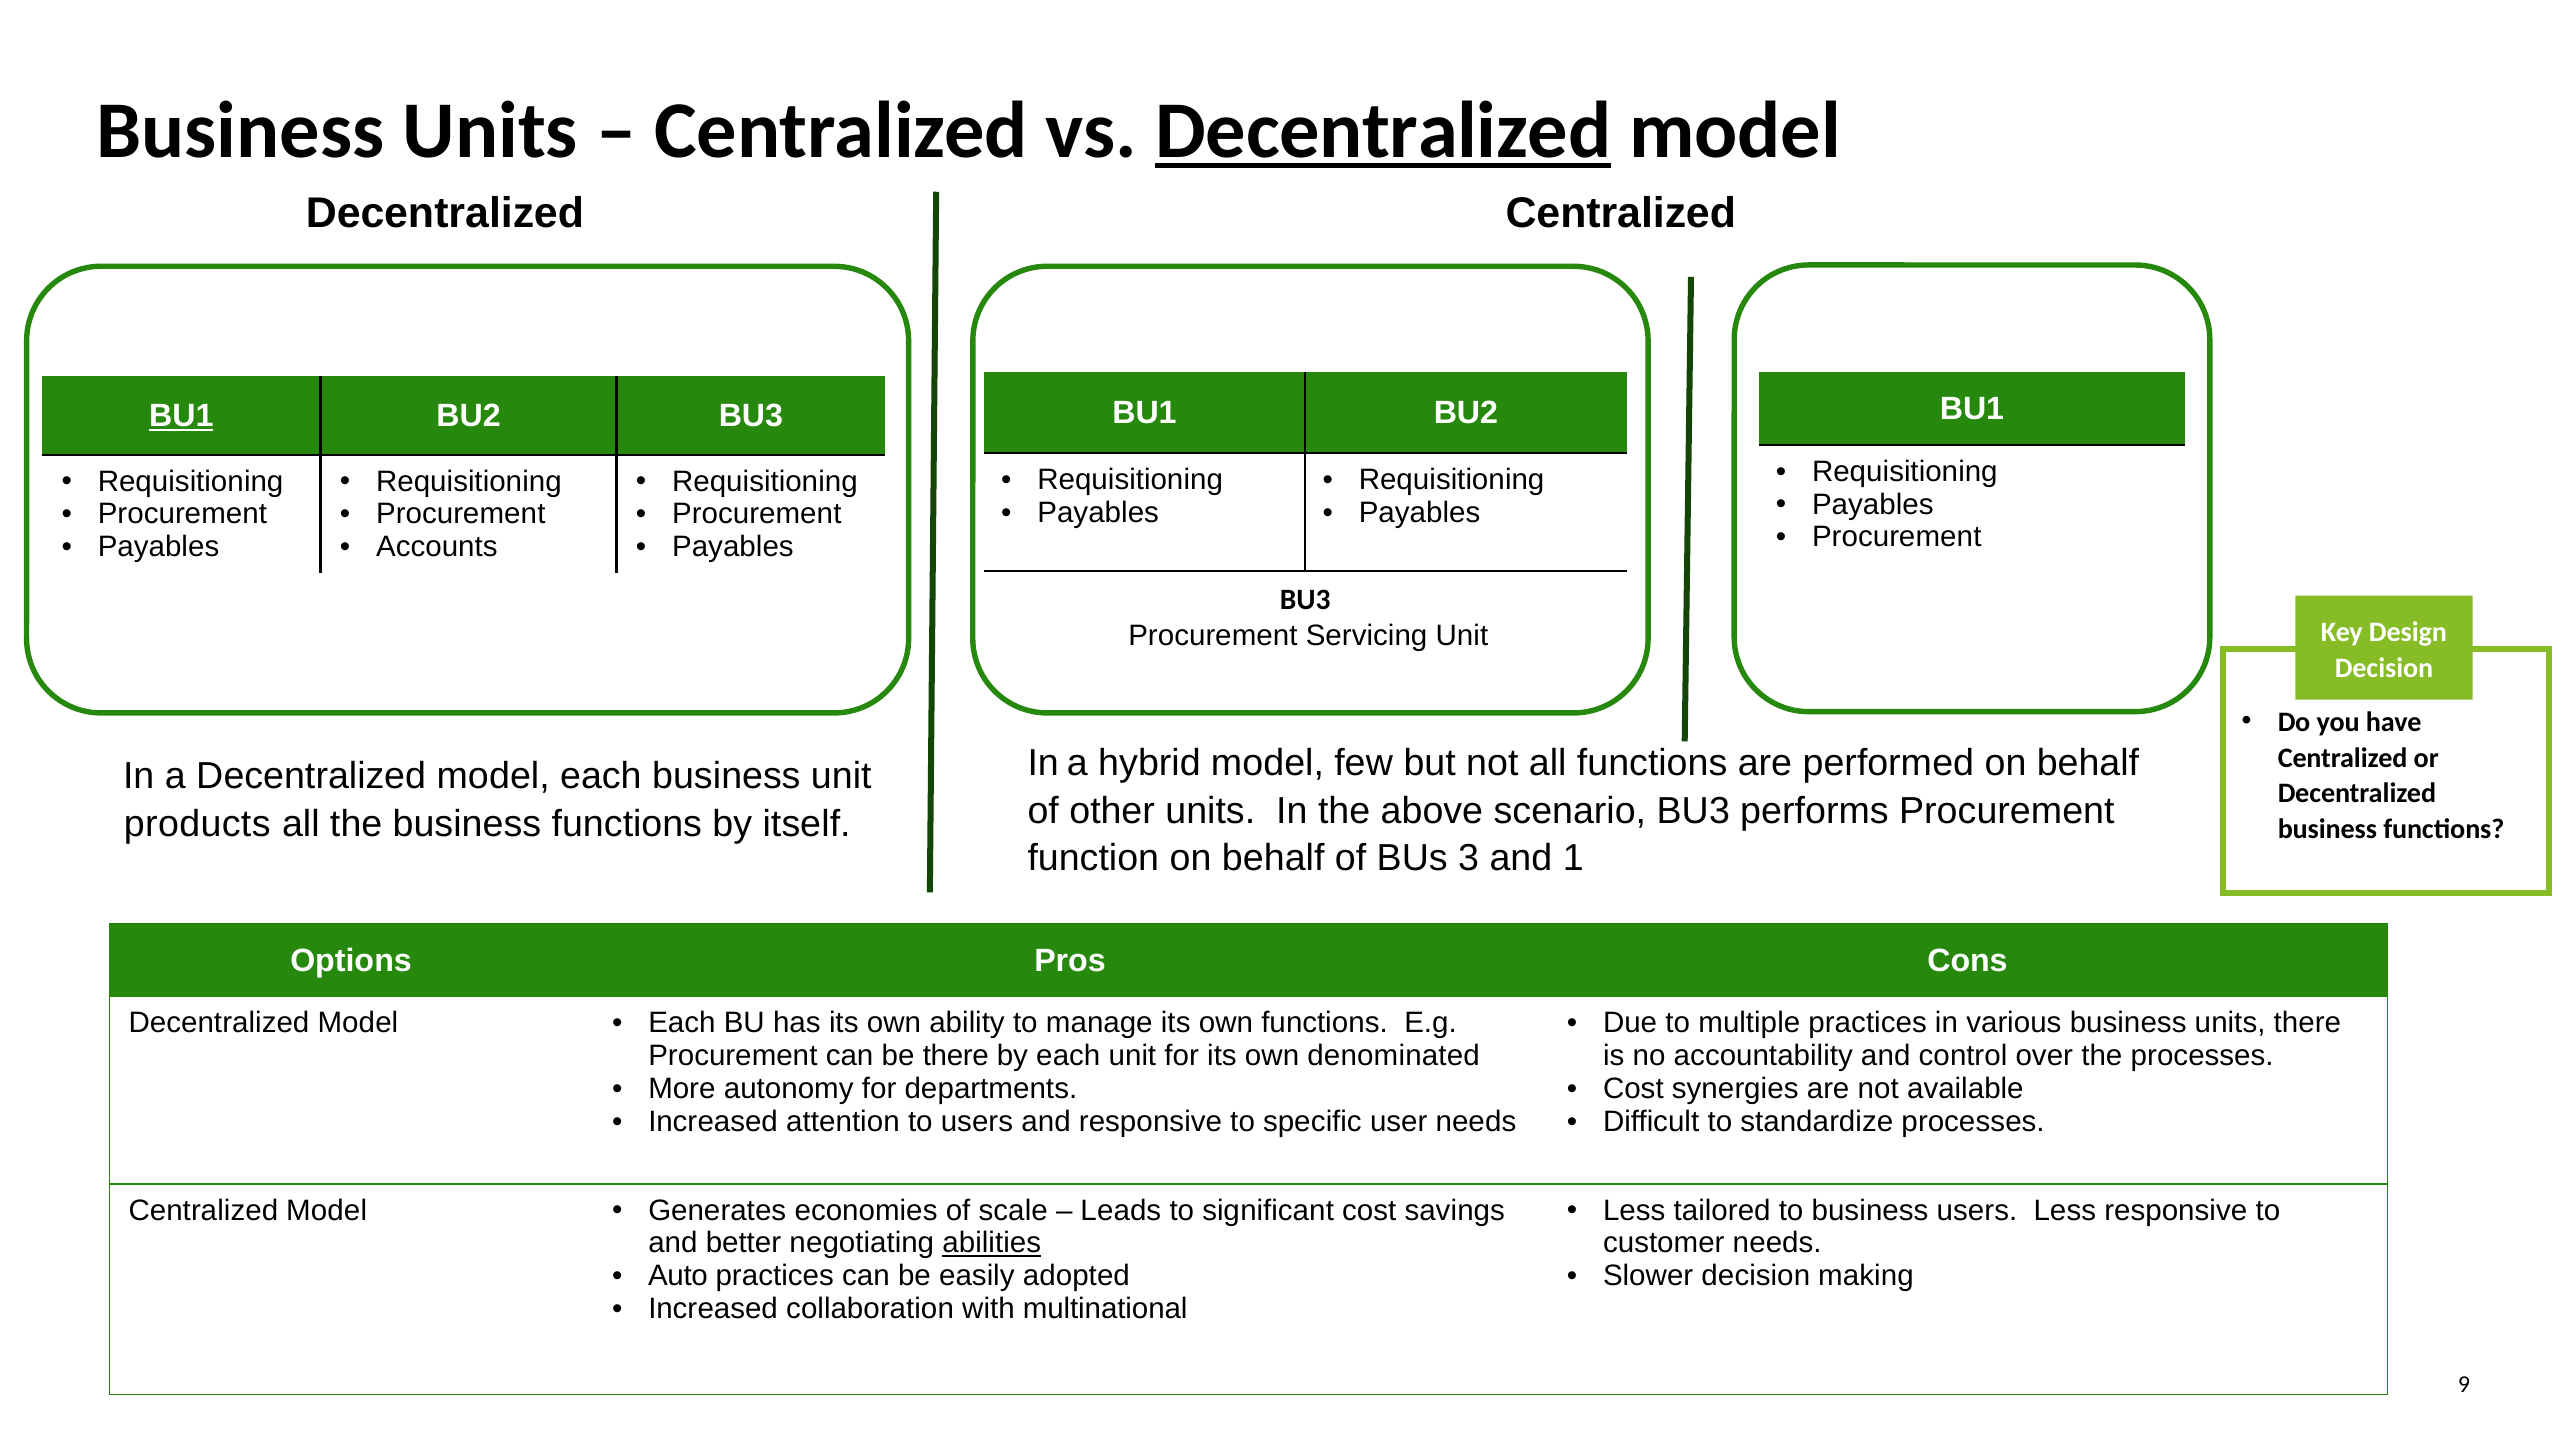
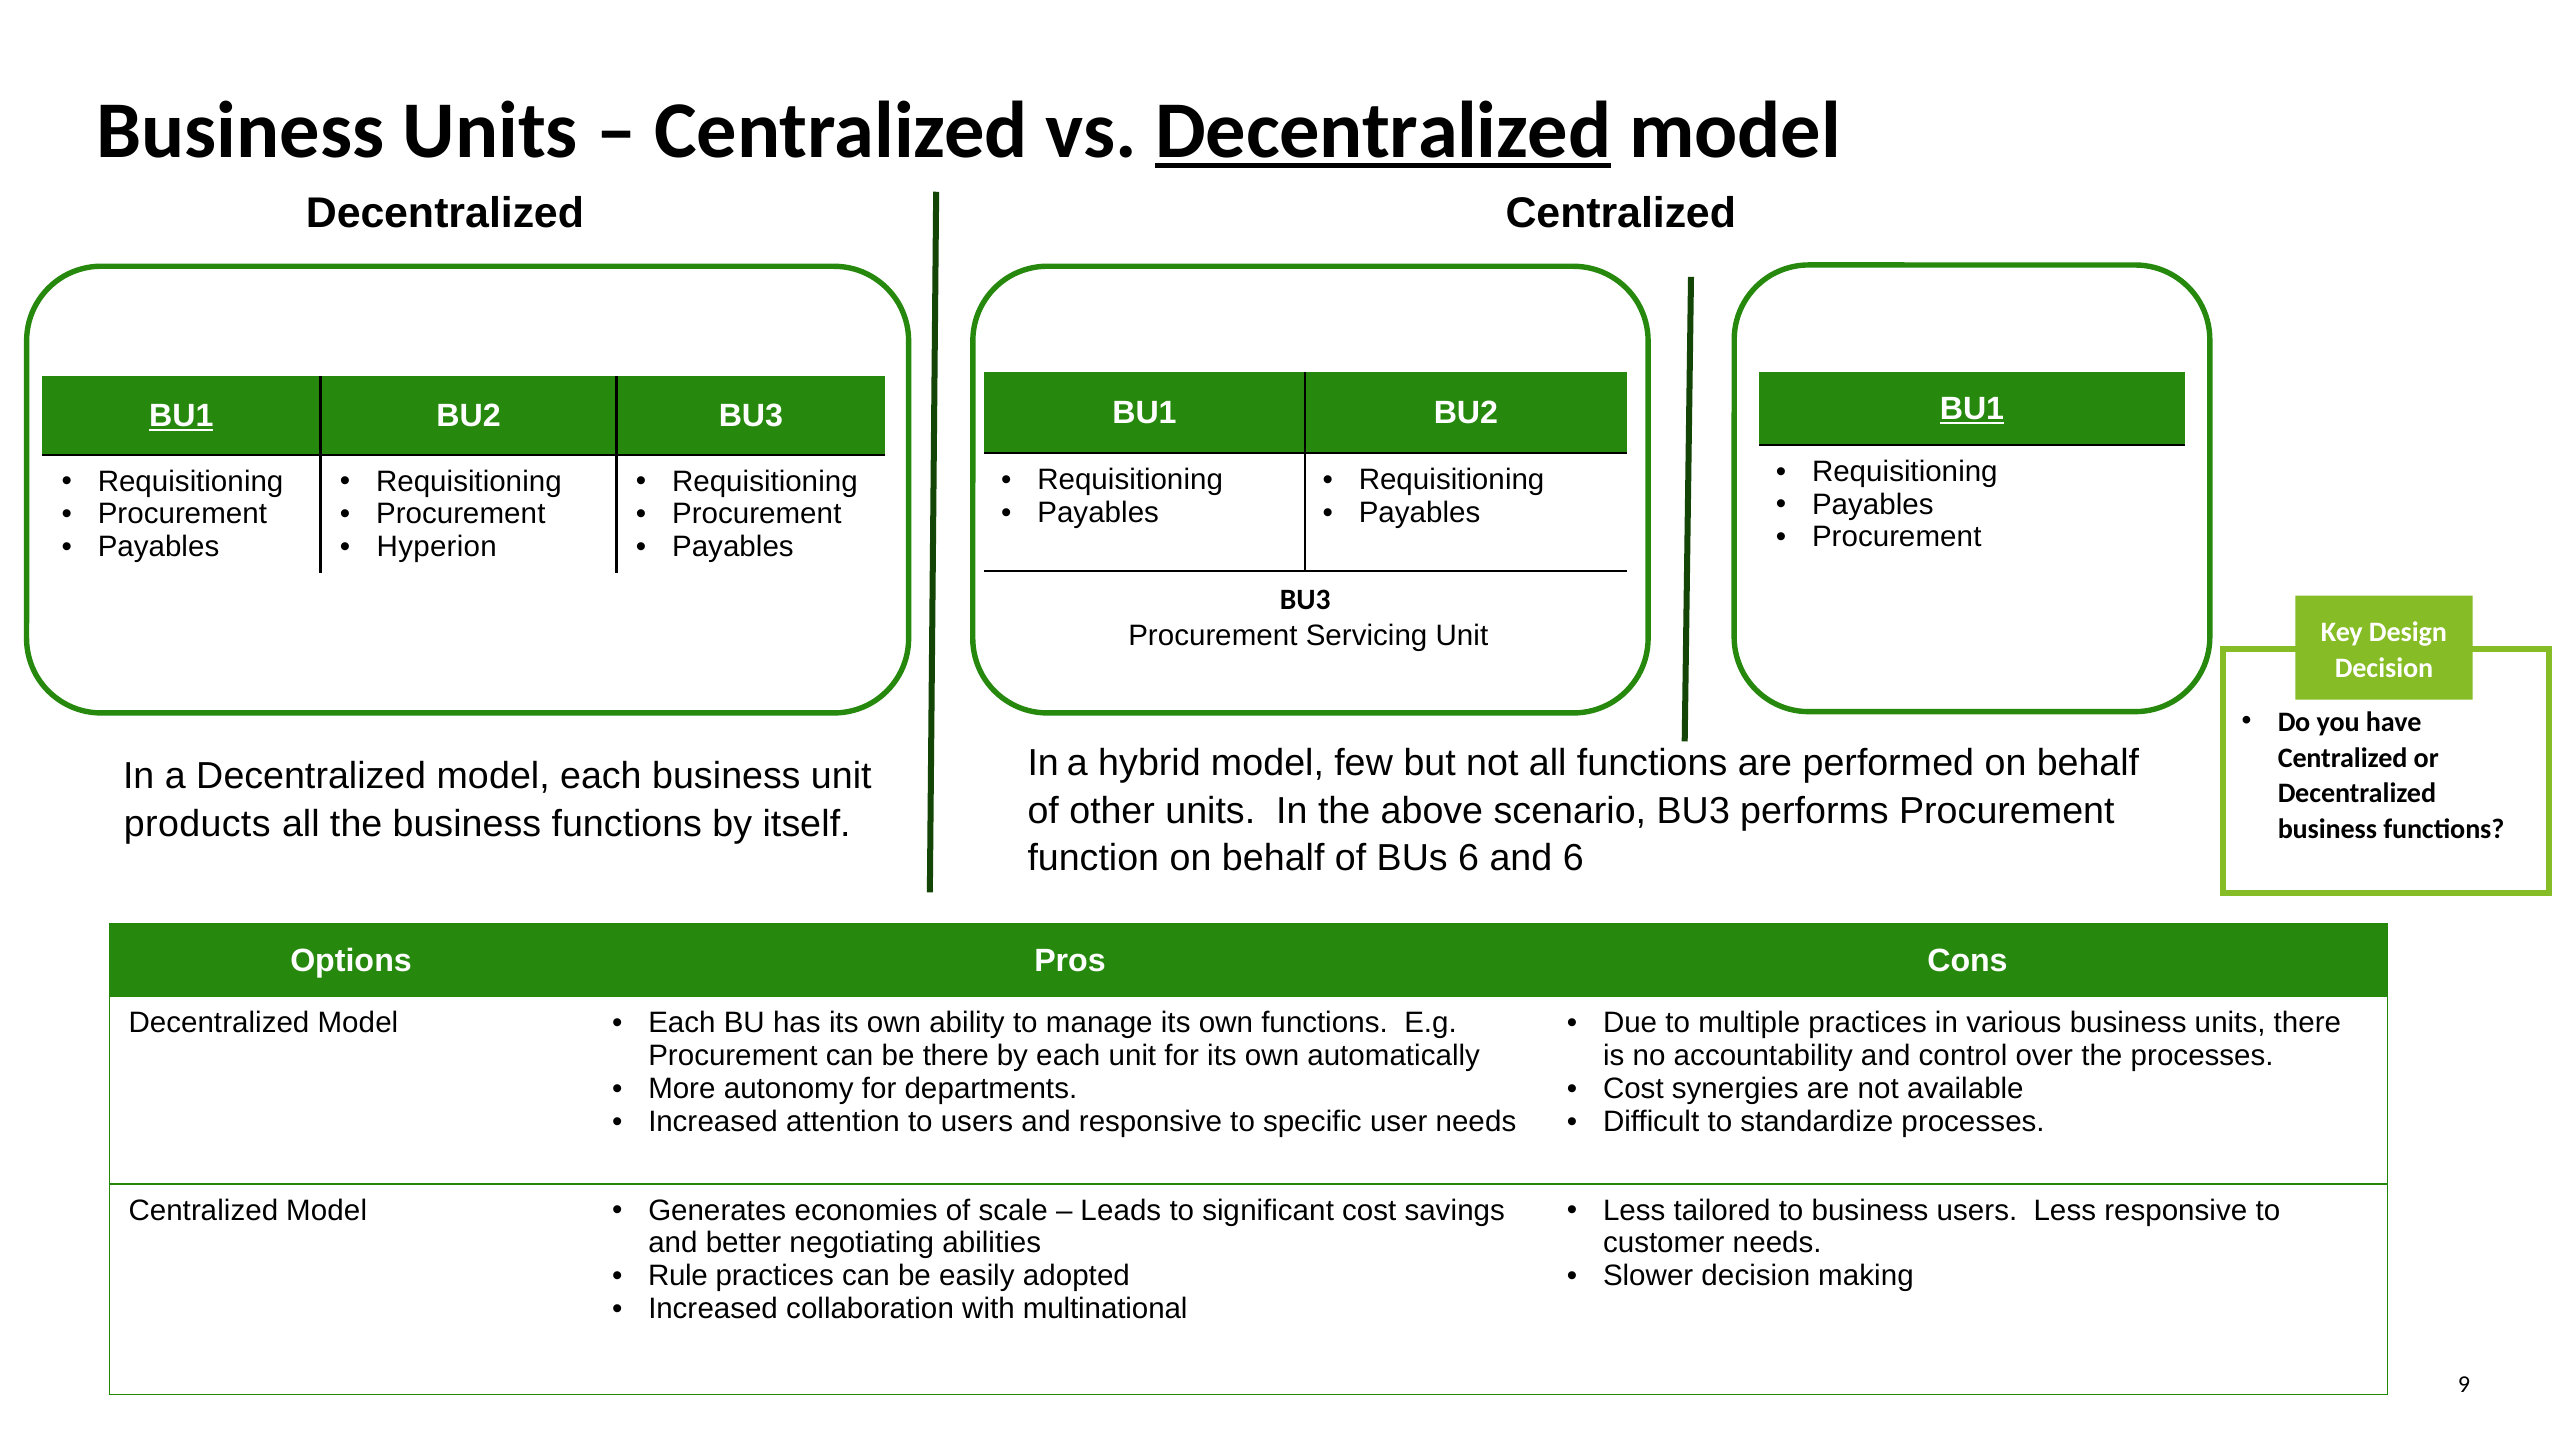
BU1 underline: none -> present (1972, 409)
Accounts: Accounts -> Hyperion (437, 547)
BUs 3: 3 -> 6 (1468, 859)
and 1: 1 -> 6 (1573, 859)
denominated: denominated -> automatically (1394, 1056)
abilities underline: present -> none (992, 1243)
Auto: Auto -> Rule (678, 1276)
